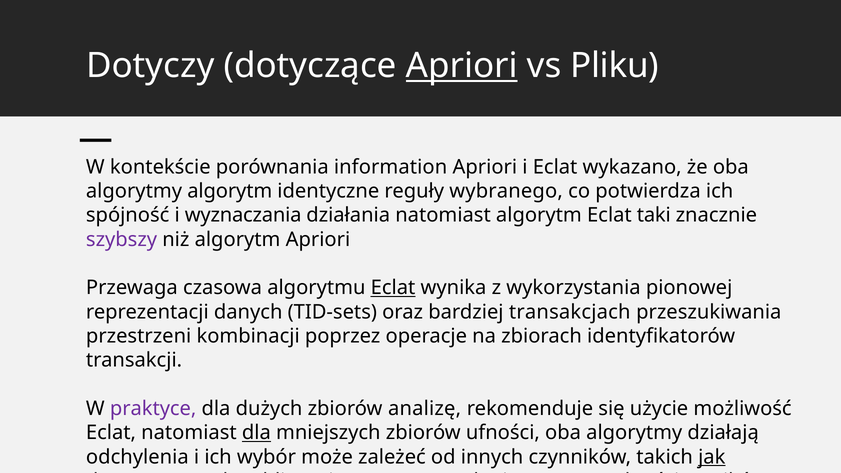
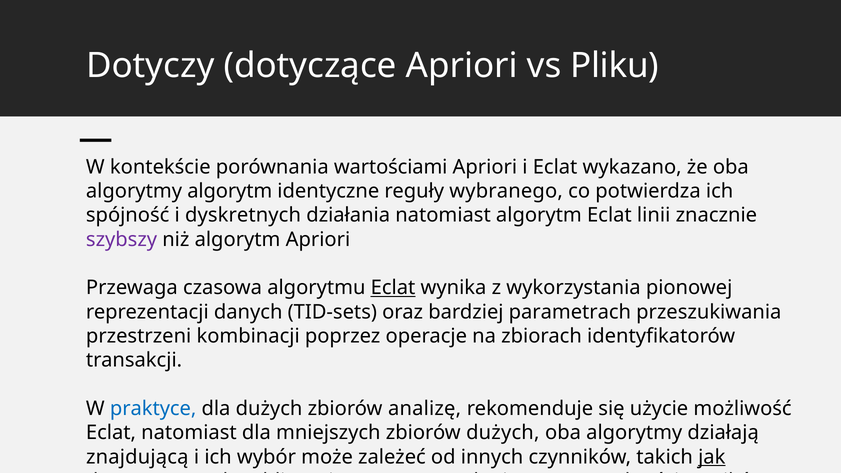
Apriori underline: present -> none (462, 66)
information: information -> wartościami (391, 167)
wyznaczania: wyznaczania -> dyskretnych (243, 215)
taki: taki -> linii (654, 215)
transakcjach: transakcjach -> parametrach (570, 312)
praktyce colour: purple -> blue (153, 409)
dla underline: present -> none (256, 433)
zbiorów ufności: ufności -> dużych (503, 433)
odchylenia: odchylenia -> znajdującą (137, 457)
